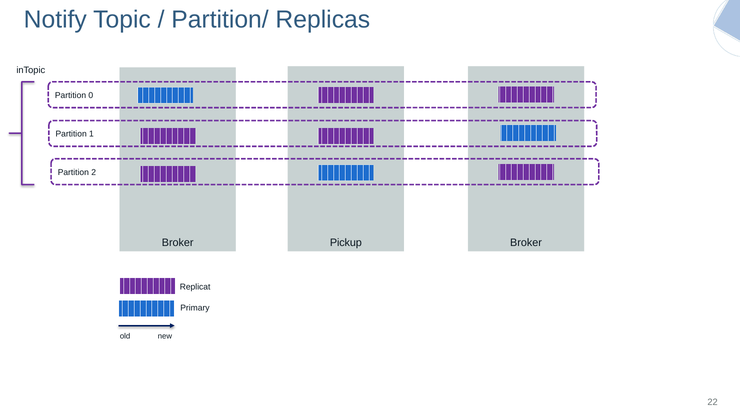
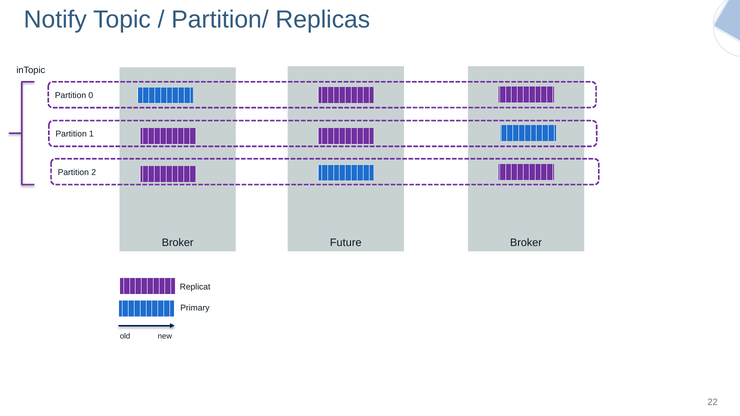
Pickup: Pickup -> Future (346, 243)
